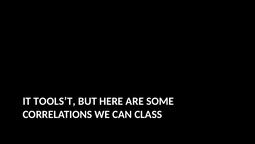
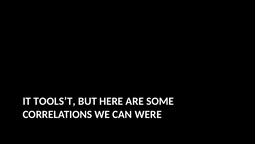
CLASS: CLASS -> WERE (148, 114)
